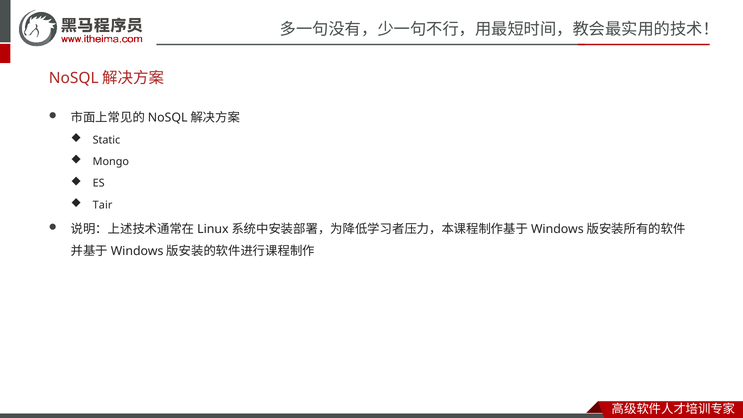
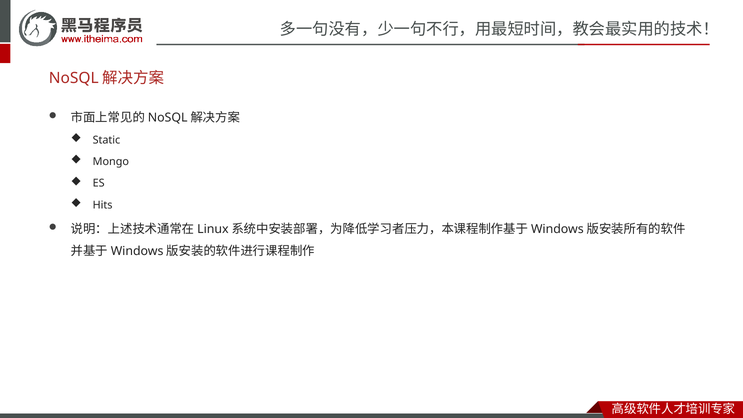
Tair: Tair -> Hits (103, 205)
